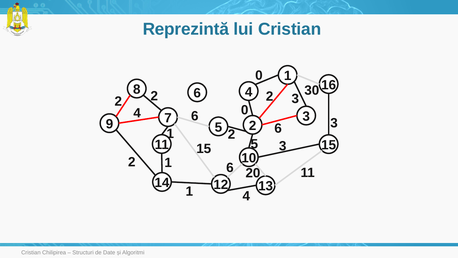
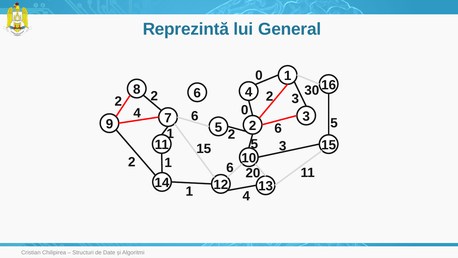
lui Cristian: Cristian -> General (290, 29)
3: 3 -> 5 (334, 123)
